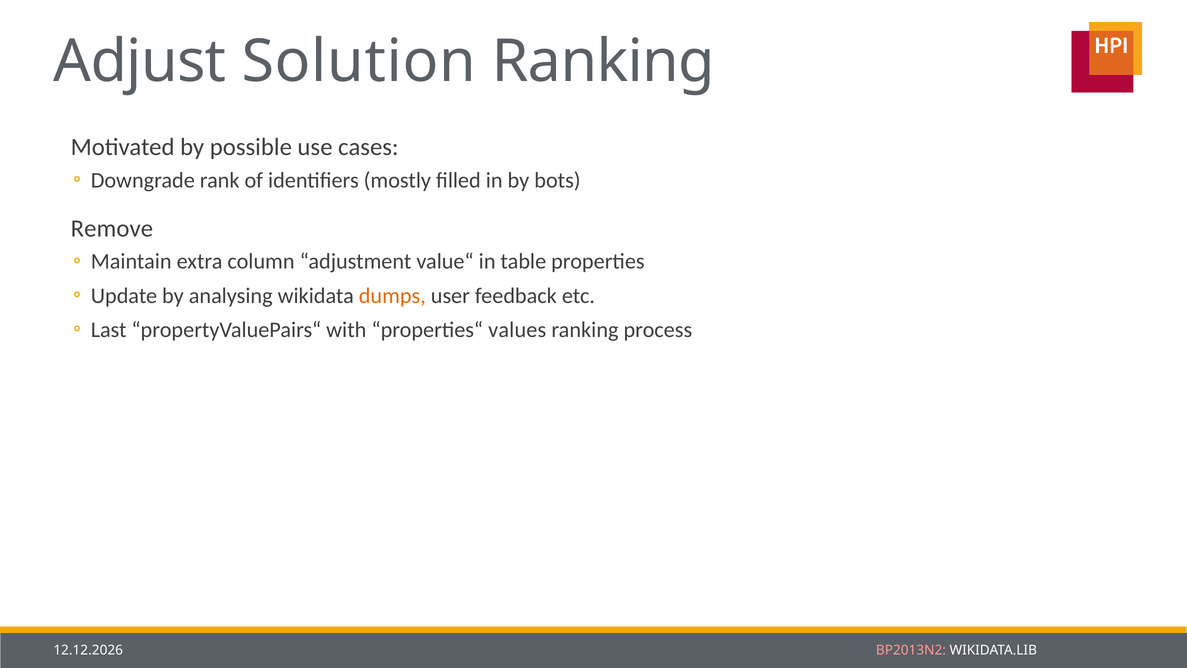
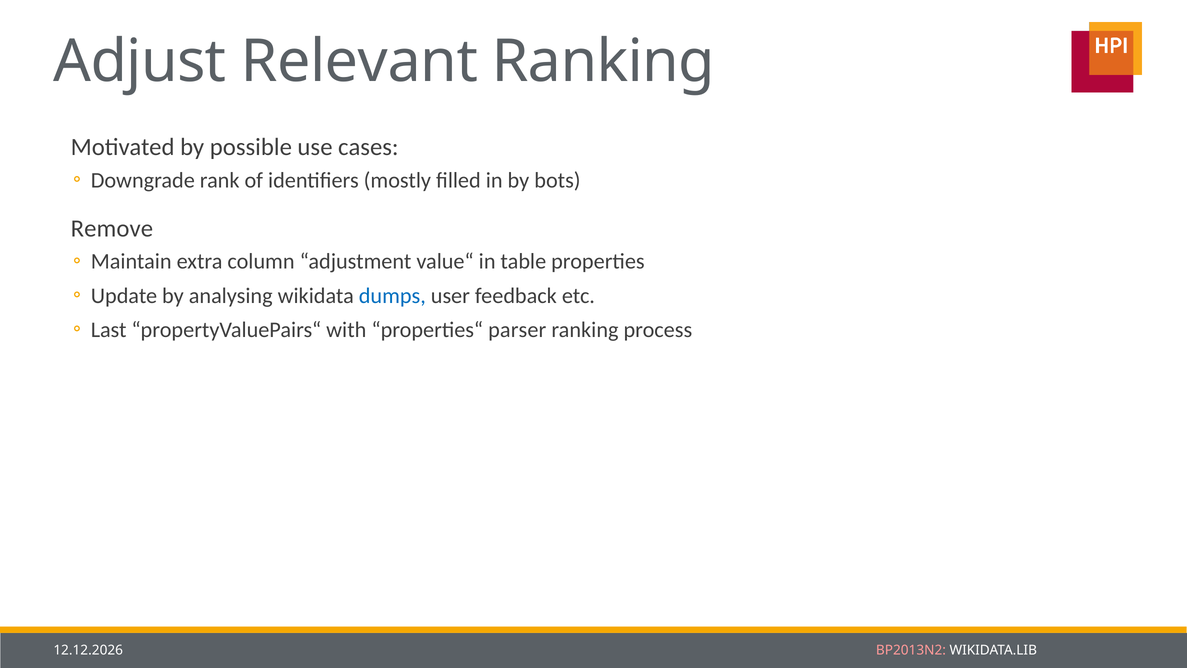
Solution: Solution -> Relevant (359, 61)
dumps colour: orange -> blue (392, 296)
values: values -> parser (517, 330)
